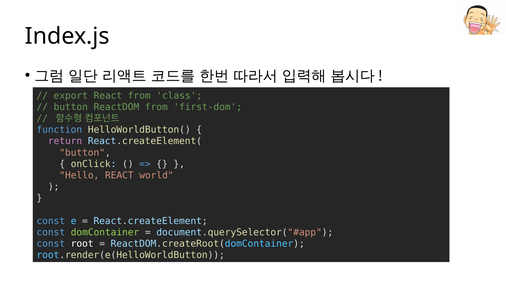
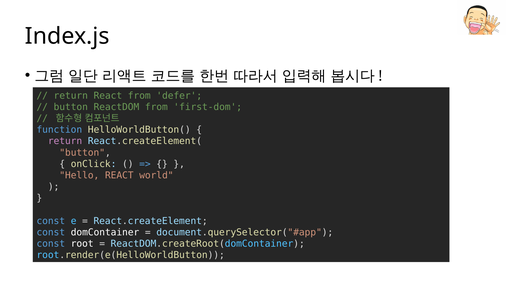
export: export -> return (71, 95)
class: class -> defer (179, 95)
domContainer colour: light green -> white (105, 232)
